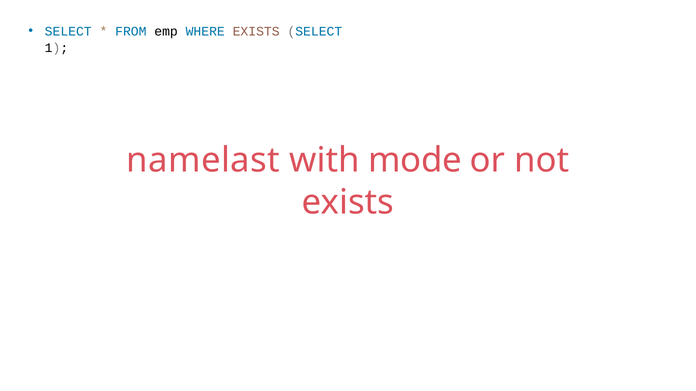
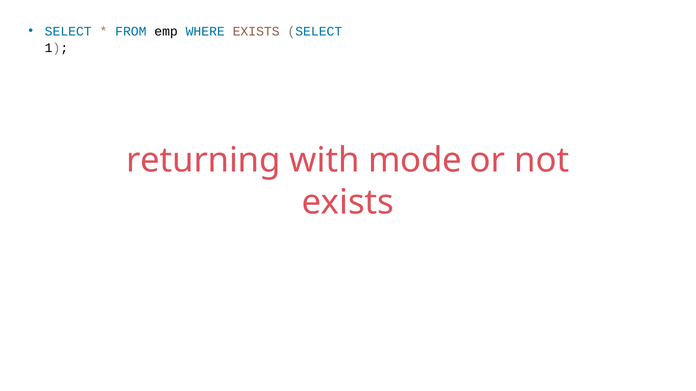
namelast: namelast -> returning (203, 161)
